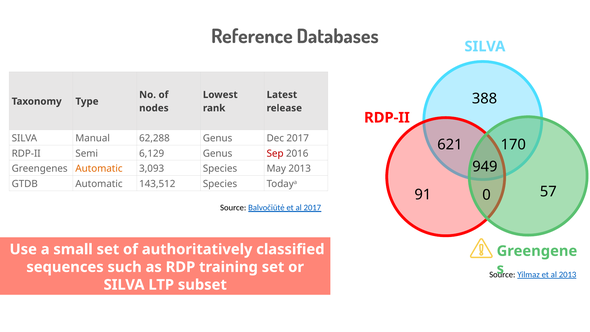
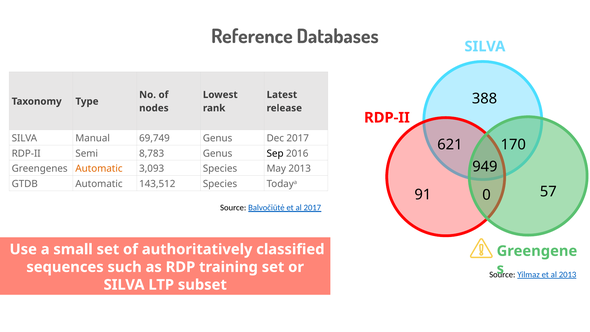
62,288: 62,288 -> 69,749 (154, 138)
6,129: 6,129 -> 8,783 (152, 153)
Sep colour: red -> black (275, 153)
